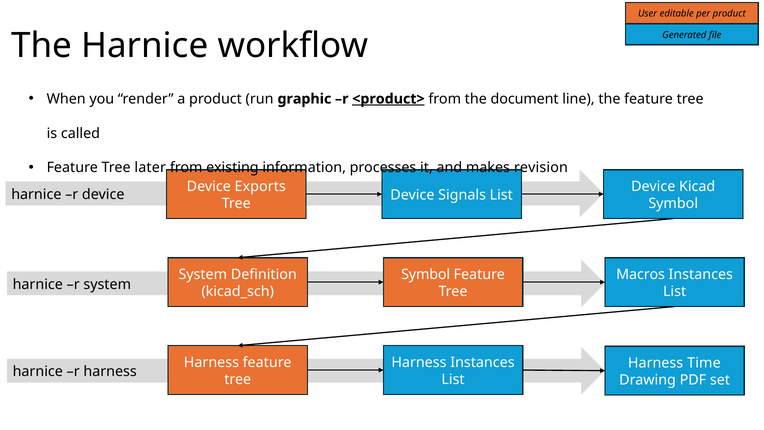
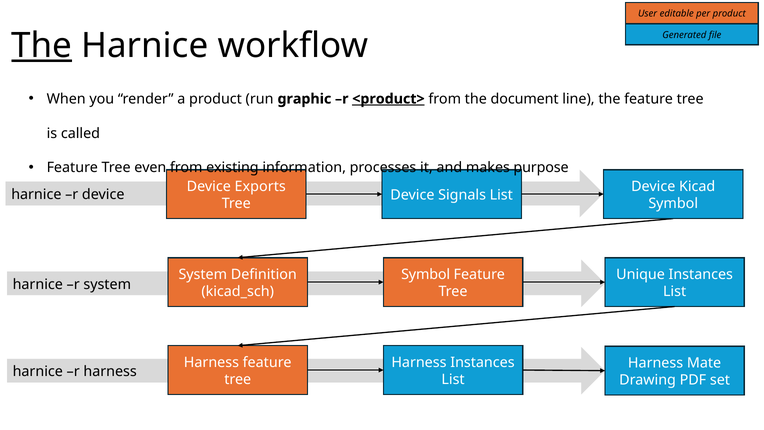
The underline: none -> present (42, 46)
later: later -> even (150, 168)
revision: revision -> purpose (541, 168)
Macros: Macros -> Unique (641, 274)
Time: Time -> Mate (704, 363)
